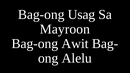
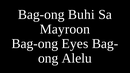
Usag: Usag -> Buhi (81, 14)
Awit: Awit -> Eyes (75, 44)
